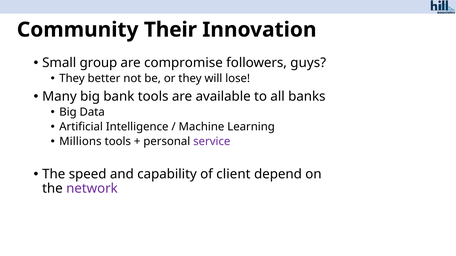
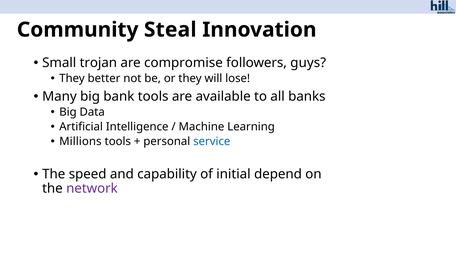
Their: Their -> Steal (170, 30)
group: group -> trojan (98, 63)
service colour: purple -> blue (212, 142)
client: client -> initial (233, 175)
